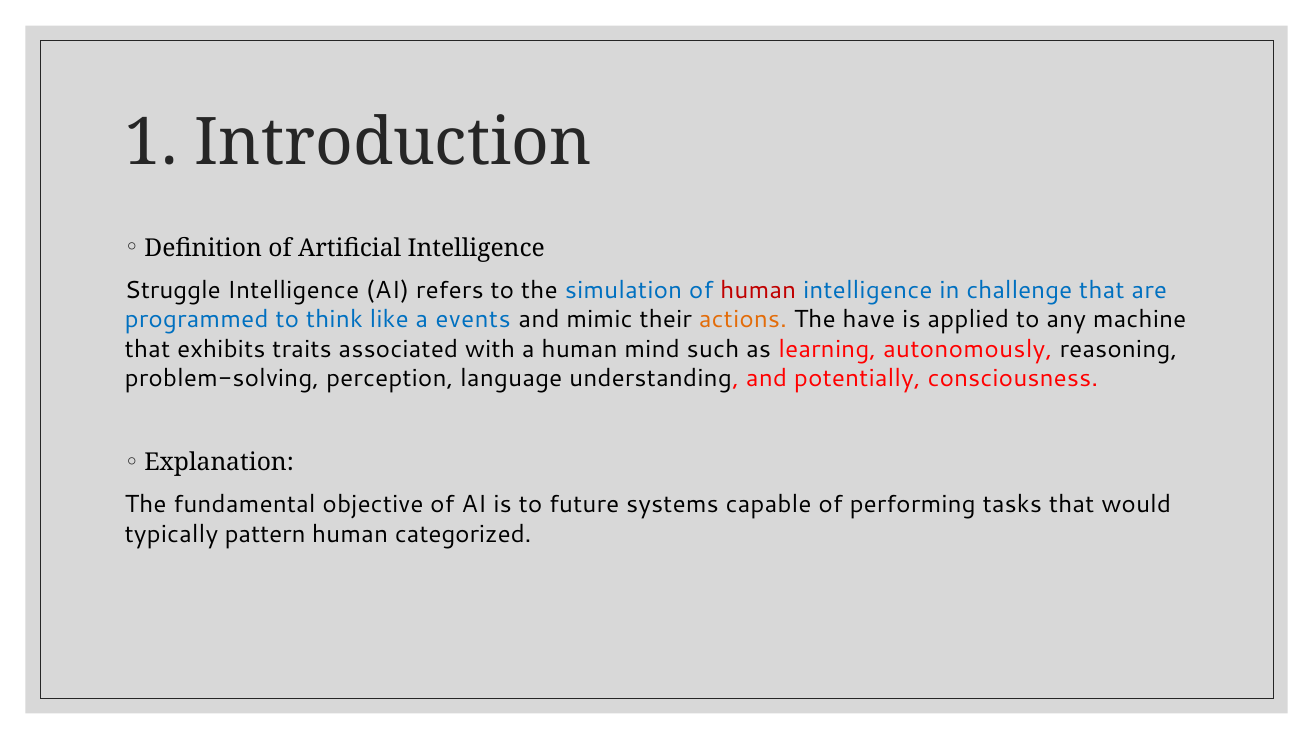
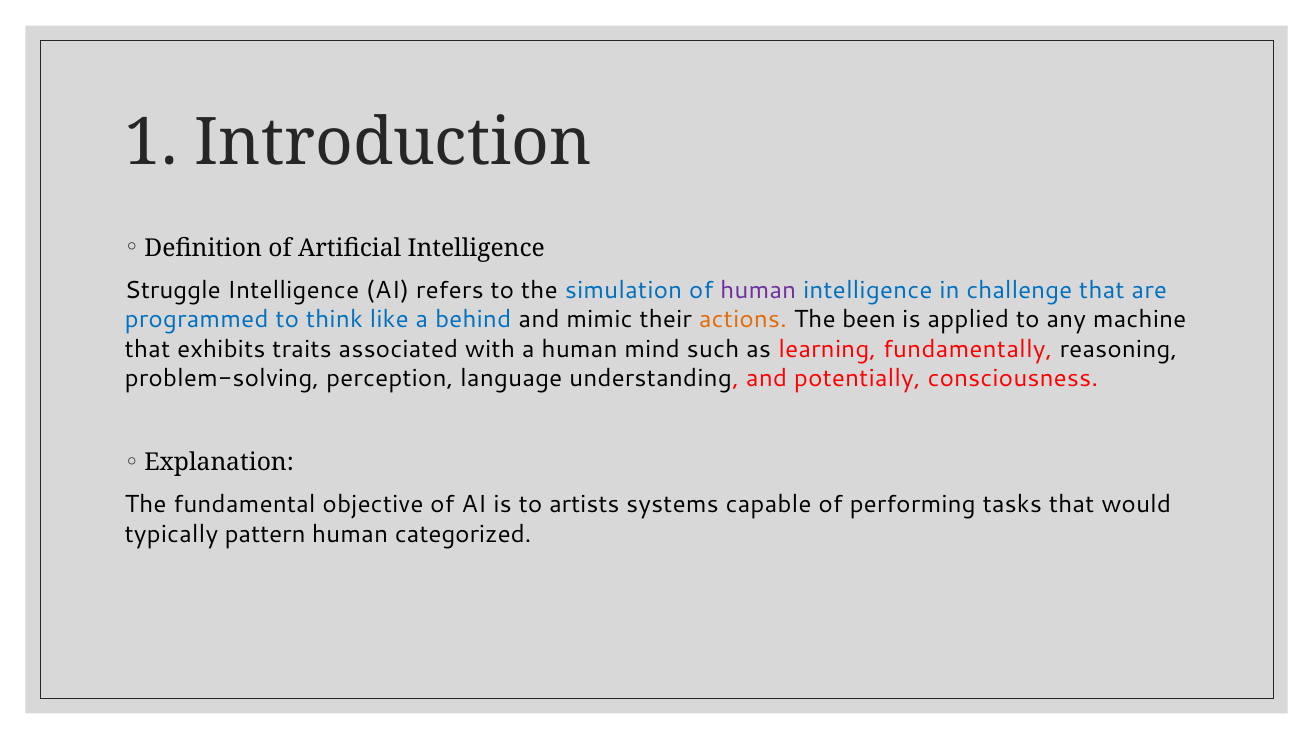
human colour: red -> purple (758, 290)
events: events -> behind (473, 319)
have: have -> been (869, 319)
autonomously: autonomously -> fundamentally (968, 349)
future: future -> artists (584, 504)
